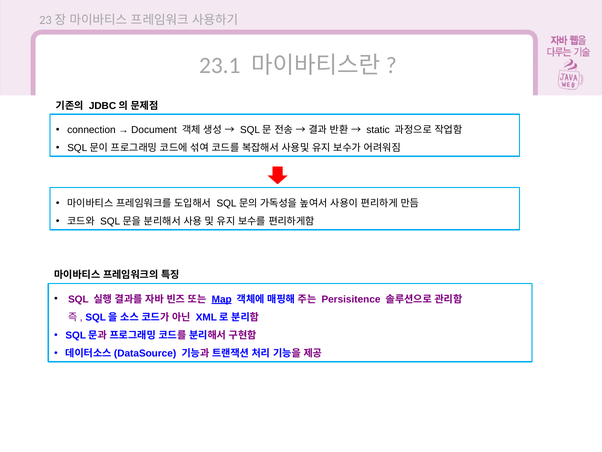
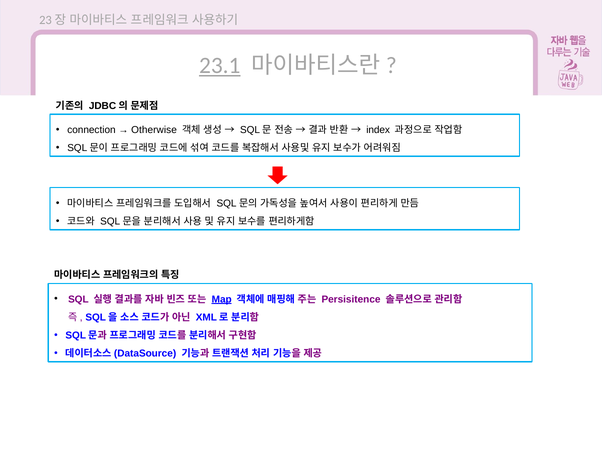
23.1 underline: none -> present (220, 66)
Document: Document -> Otherwise (154, 130)
static: static -> index (378, 130)
